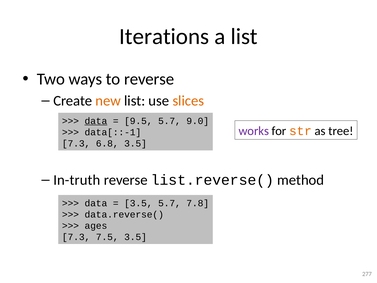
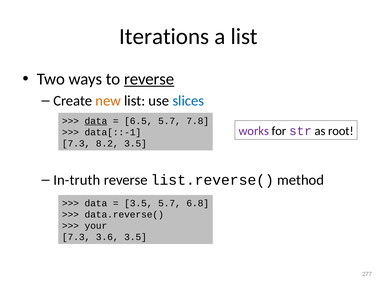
reverse underline: none -> present (149, 79)
slices colour: orange -> blue (188, 101)
9.5: 9.5 -> 6.5 (138, 121)
9.0: 9.0 -> 7.8 (198, 121)
str colour: orange -> purple (300, 131)
tree: tree -> root (341, 131)
6.8: 6.8 -> 8.2 (107, 143)
7.8: 7.8 -> 6.8 (198, 203)
ages: ages -> your (96, 226)
7.5: 7.5 -> 3.6 (107, 237)
